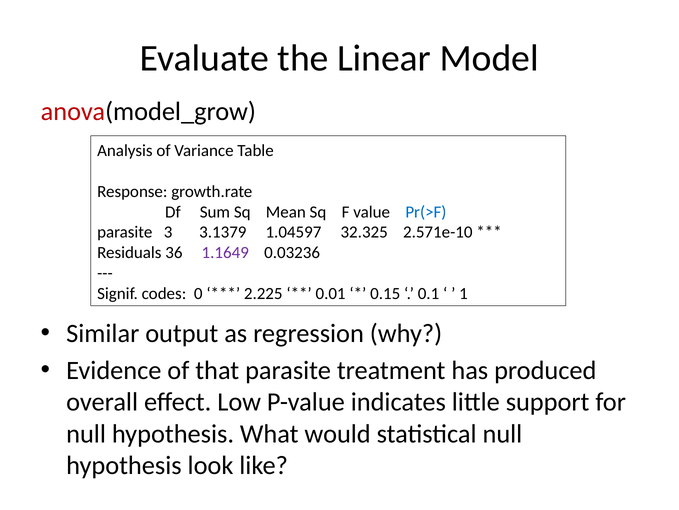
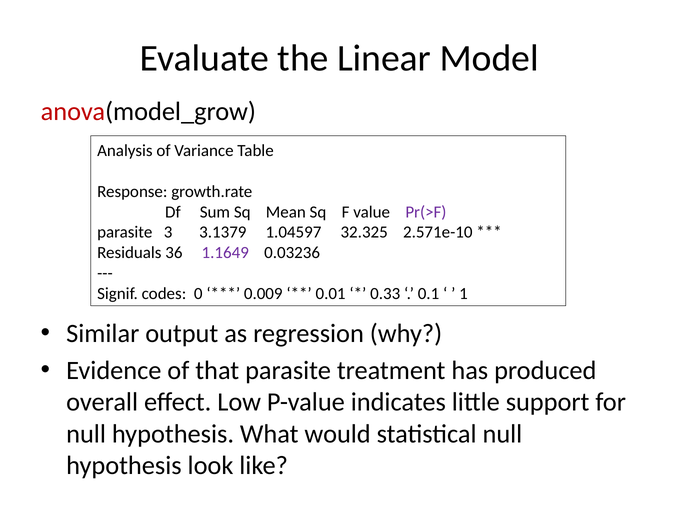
Pr(>F colour: blue -> purple (426, 212)
2.225: 2.225 -> 0.009 (263, 293)
0.15: 0.15 -> 0.33 (385, 293)
